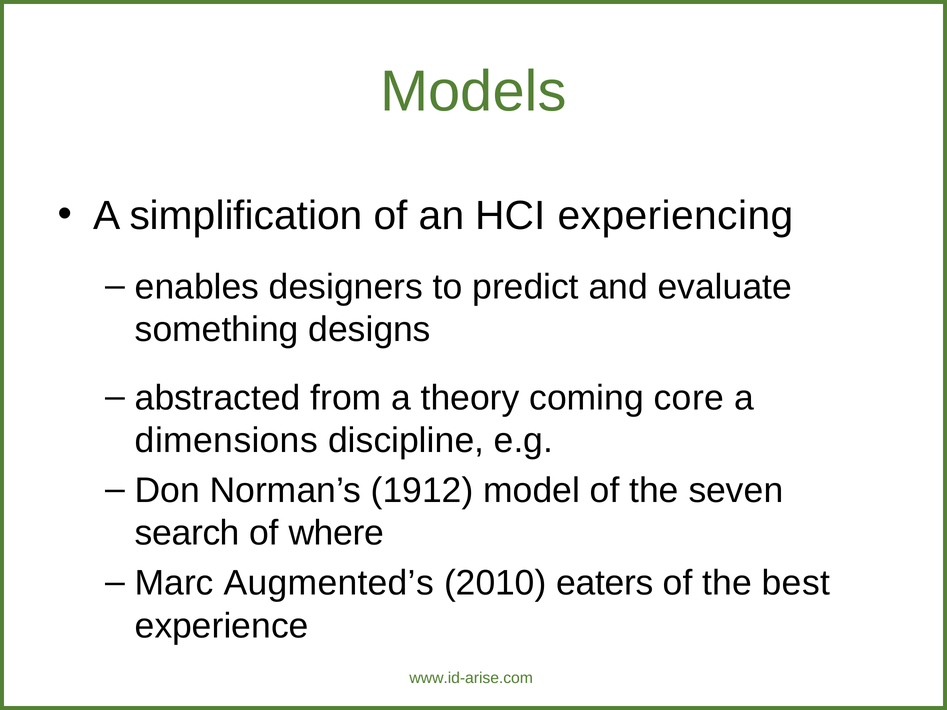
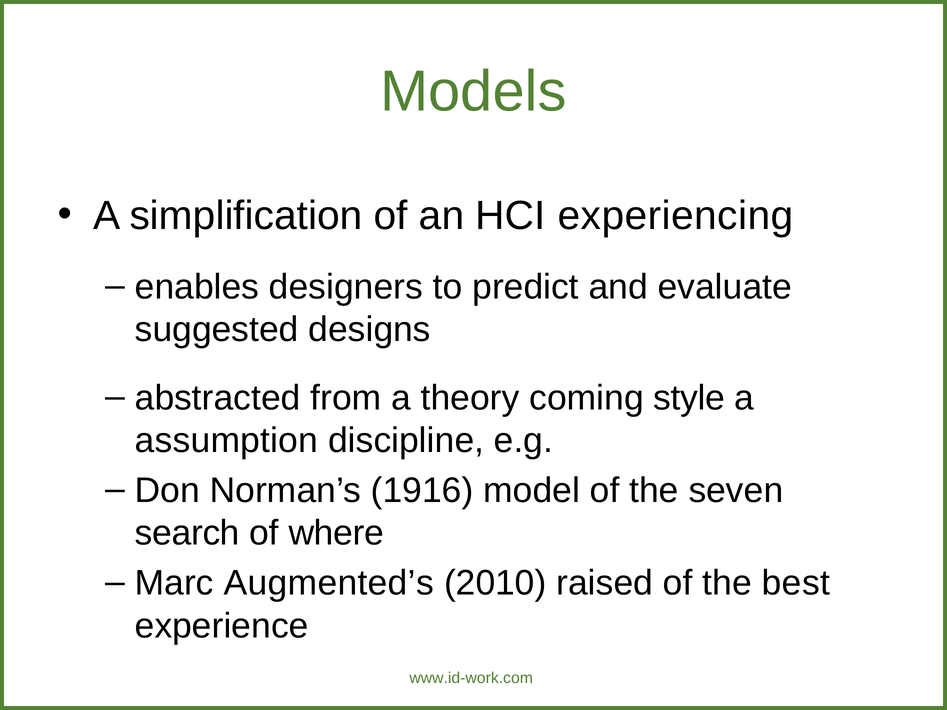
something: something -> suggested (217, 330)
core: core -> style (689, 398)
dimensions: dimensions -> assumption (227, 441)
1912: 1912 -> 1916 (422, 491)
eaters: eaters -> raised (605, 583)
www.id-arise.com: www.id-arise.com -> www.id-work.com (471, 678)
